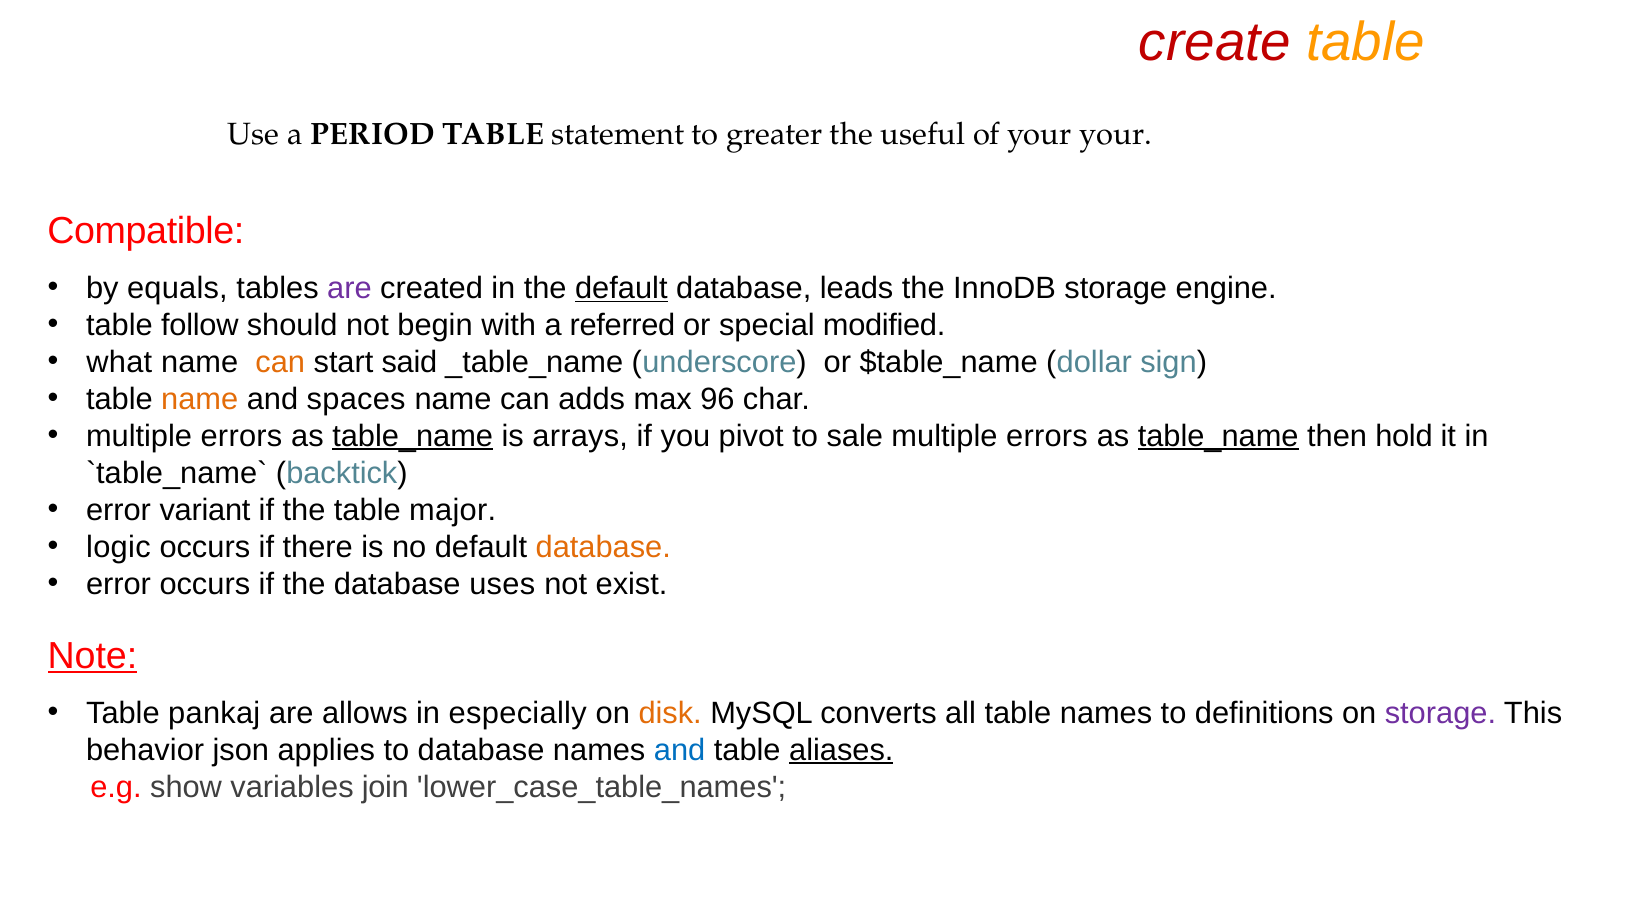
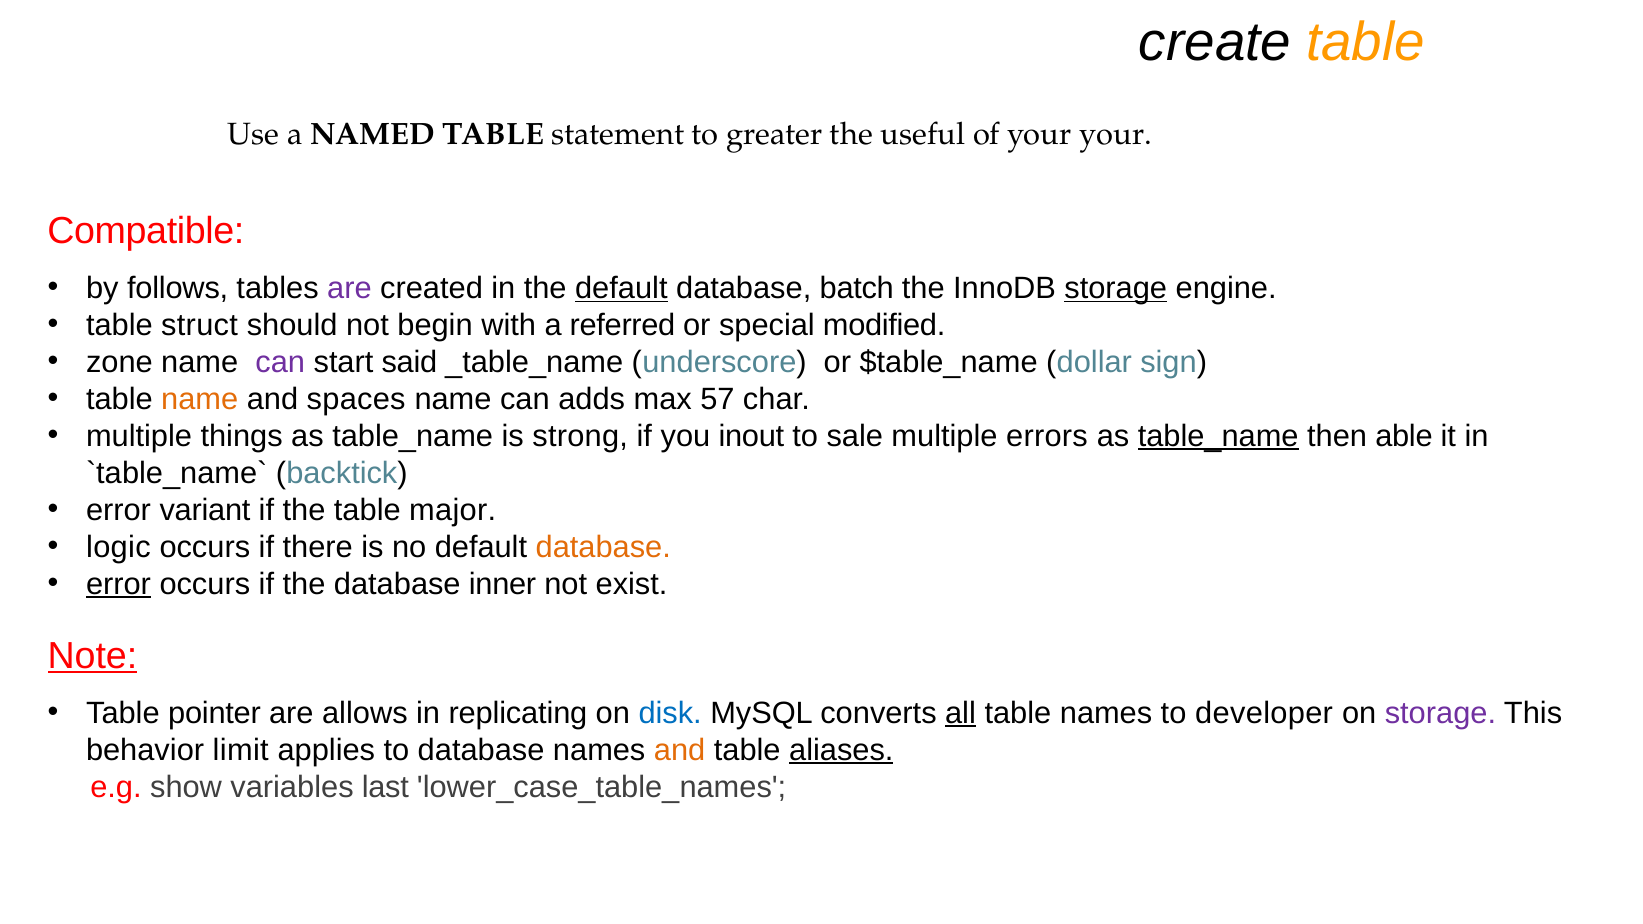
create colour: red -> black (1215, 43)
PERIOD: PERIOD -> NAMED (373, 135)
equals: equals -> follows (178, 288)
leads: leads -> batch (857, 288)
storage underline: none -> present (1116, 288)
follow: follow -> struct (200, 325)
what: what -> zone (119, 362)
can colour: orange -> purple (280, 362)
96: 96 -> 57 (717, 399)
errors: errors -> things (242, 436)
table_name underline: present -> none (413, 436)
arrays: arrays -> strong (580, 436)
pivot: pivot -> inout (751, 436)
hold: hold -> able (1404, 436)
error underline: none -> present (119, 584)
uses: uses -> inner (503, 584)
pankaj: pankaj -> pointer (215, 713)
especially: especially -> replicating (518, 713)
disk colour: orange -> blue (670, 713)
all underline: none -> present (961, 713)
definitions: definitions -> developer (1264, 713)
json: json -> limit (241, 750)
and colour: blue -> orange (680, 750)
join: join -> last (385, 787)
